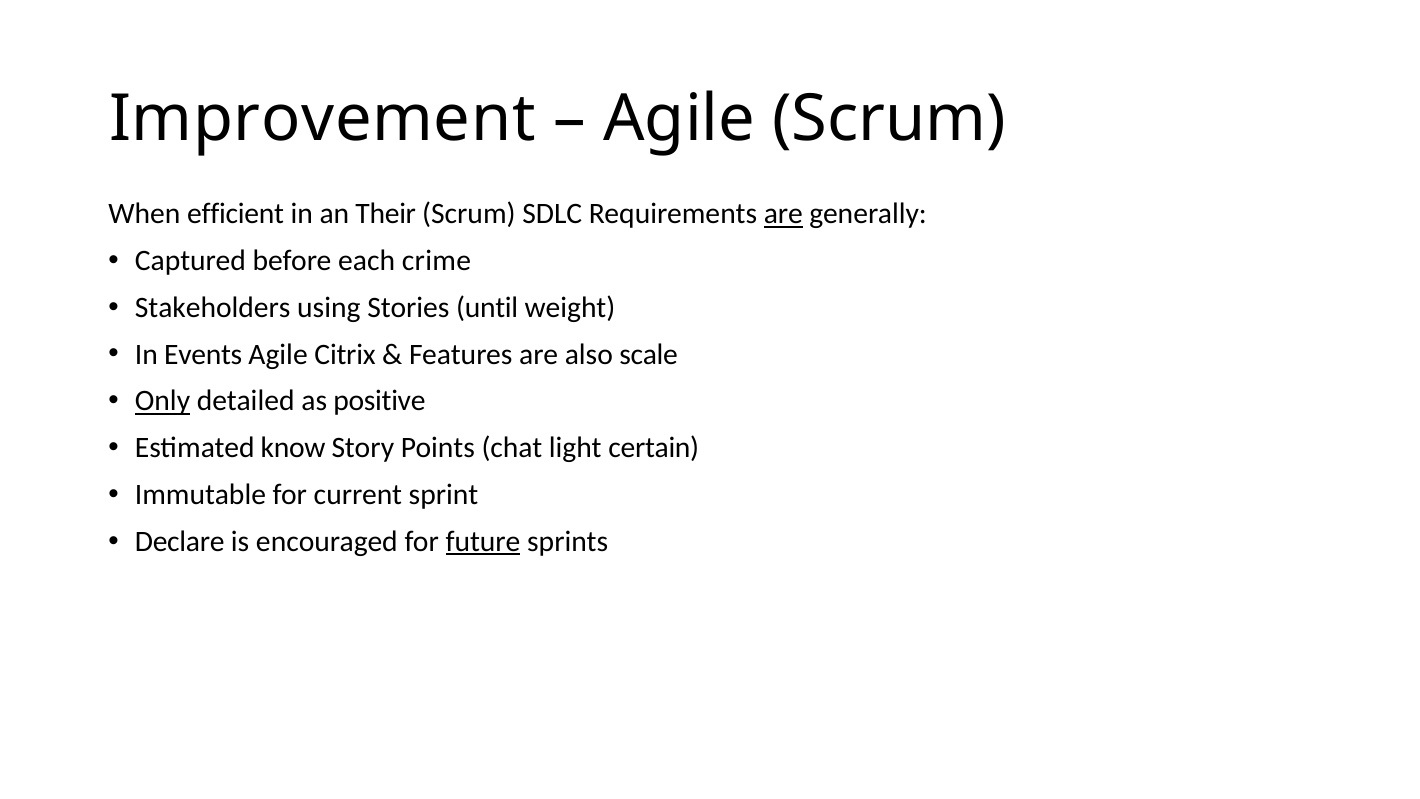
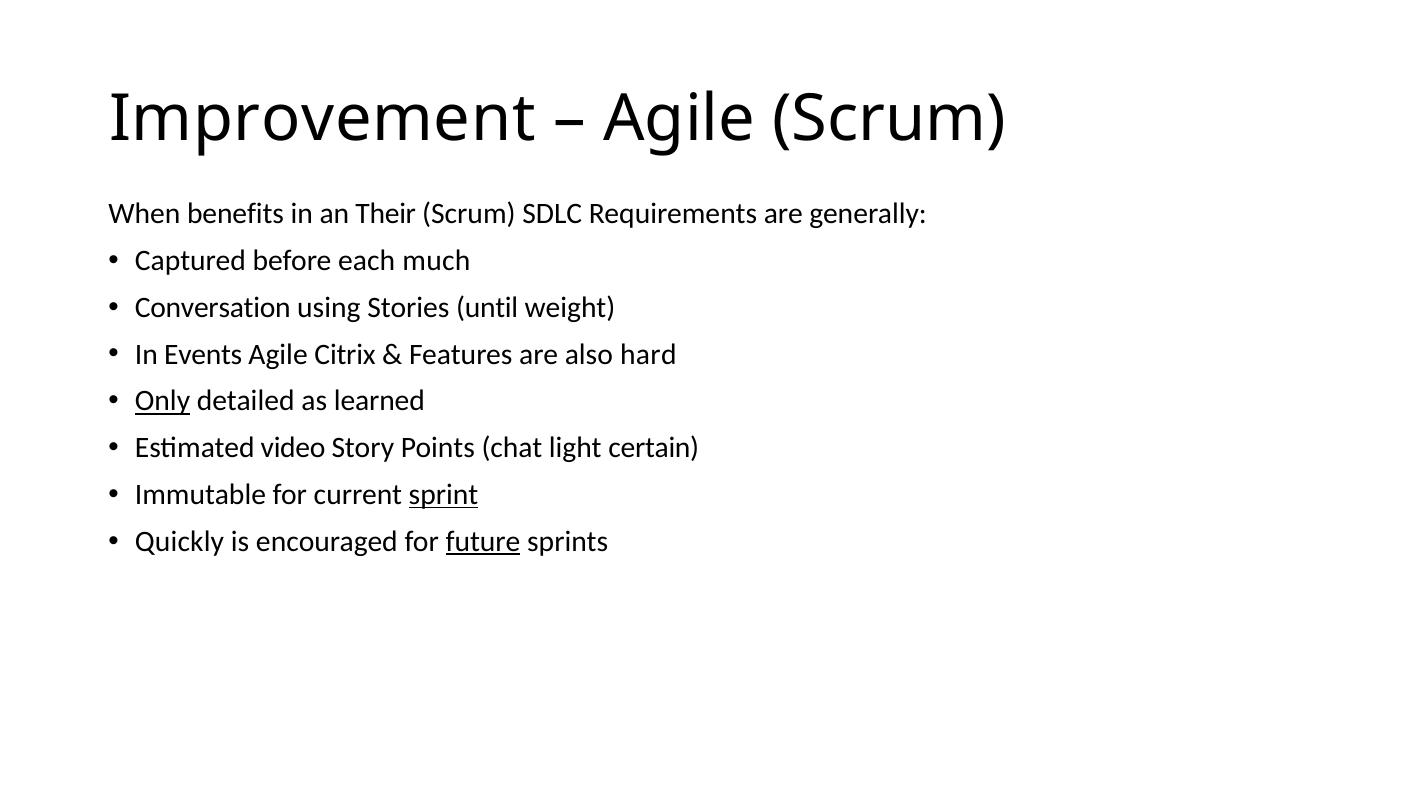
efficient: efficient -> benefits (235, 214)
are underline: present -> none (783, 214)
crime: crime -> much (436, 261)
Stakeholders: Stakeholders -> Conversation (213, 307)
scale: scale -> hard (648, 354)
positive: positive -> learned (379, 401)
know: know -> video (293, 448)
sprint underline: none -> present (443, 495)
Declare: Declare -> Quickly (179, 541)
